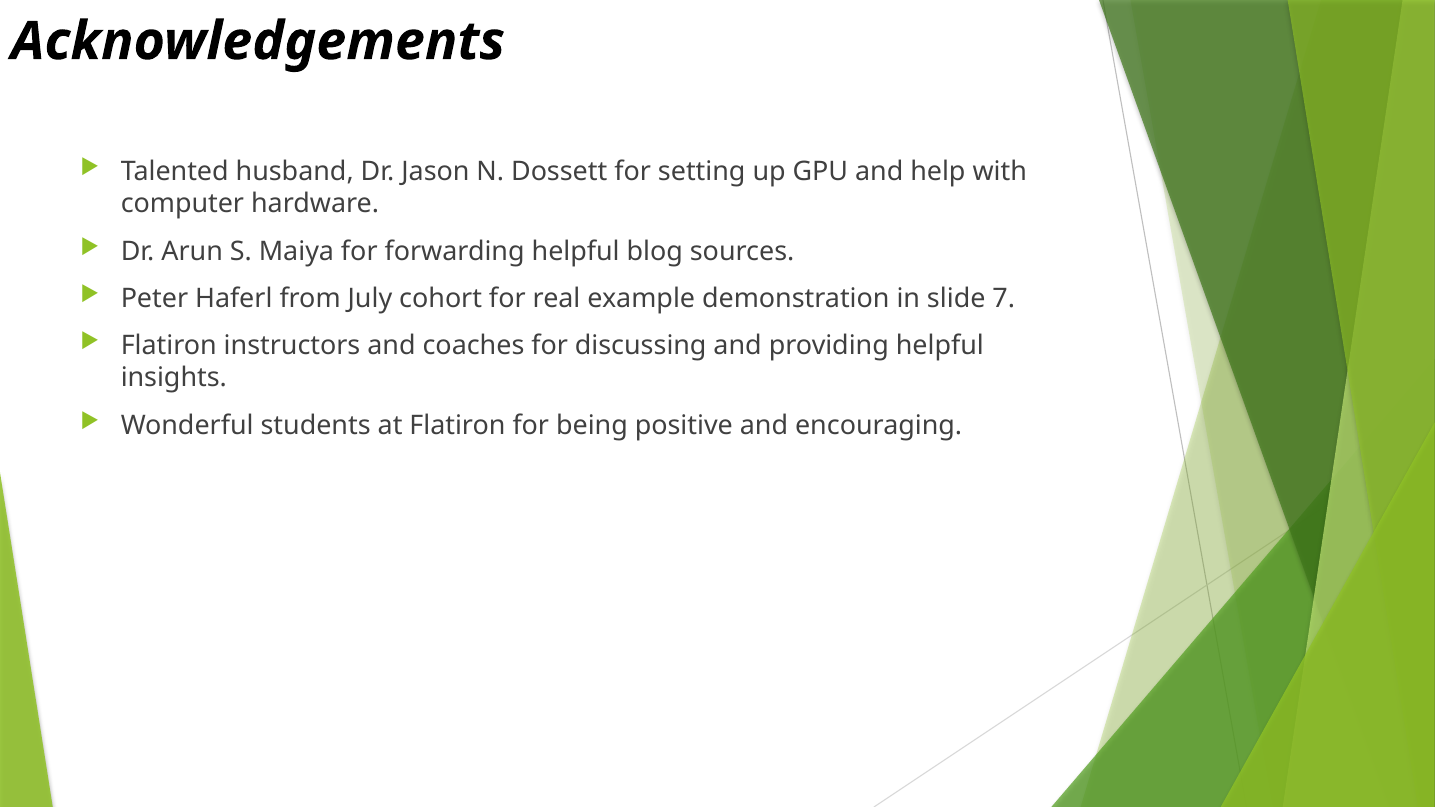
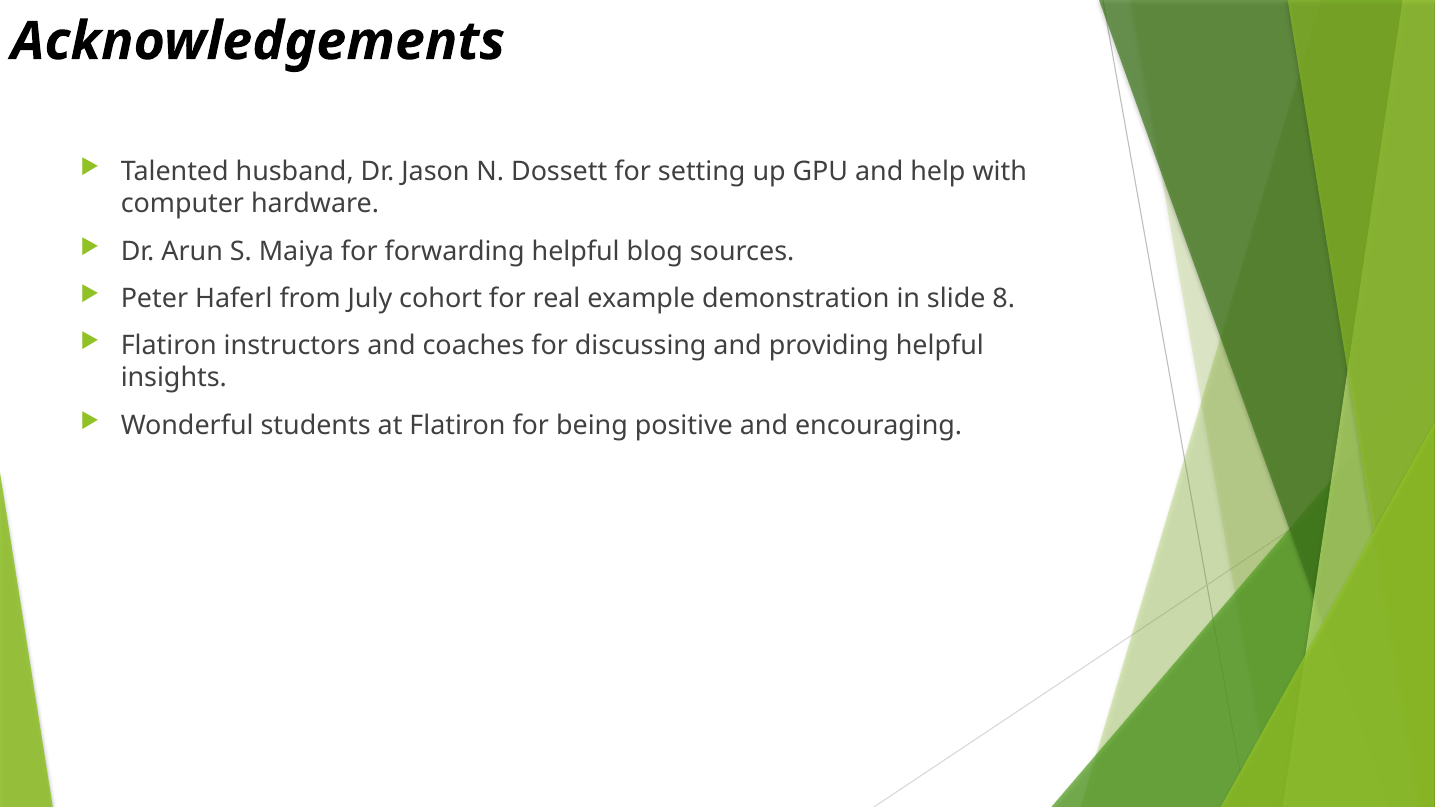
7: 7 -> 8 (1004, 299)
